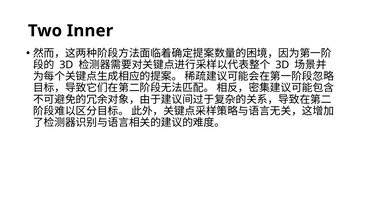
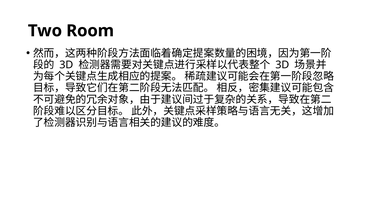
Inner: Inner -> Room (90, 31)
